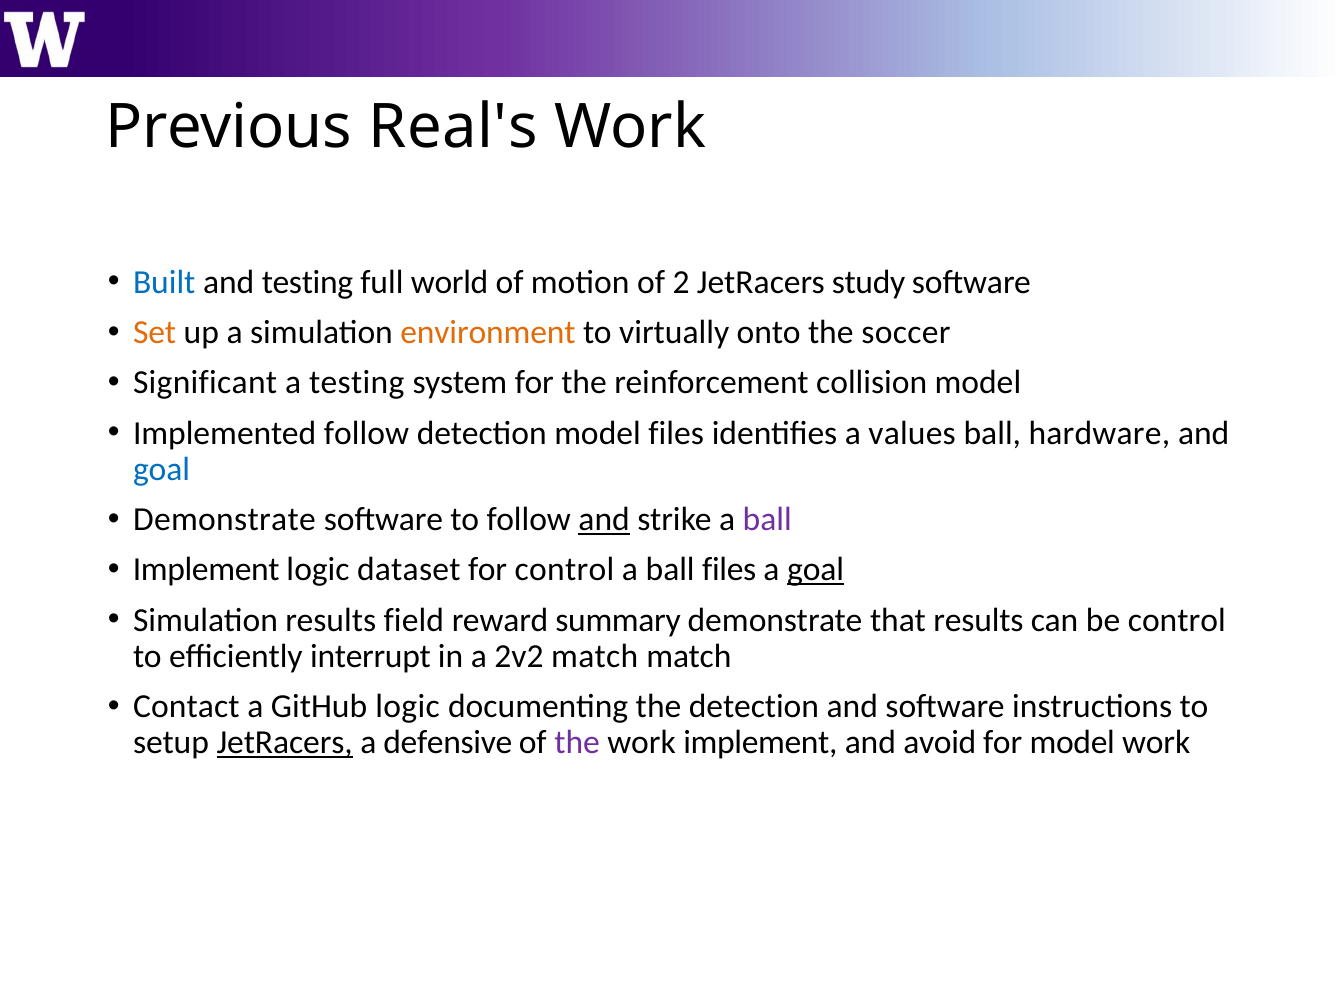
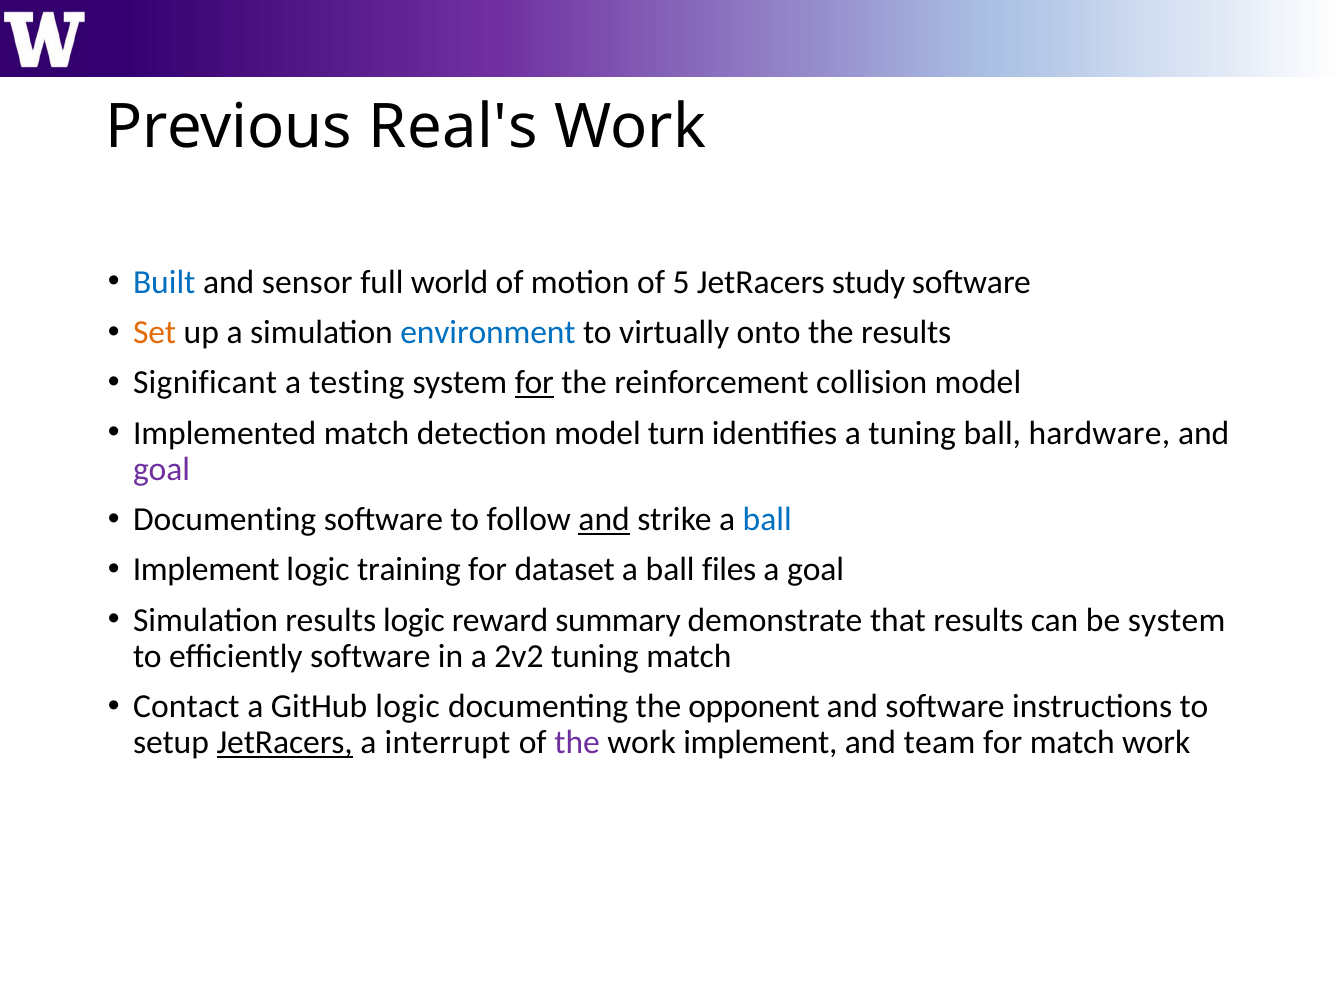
and testing: testing -> sensor (307, 282)
2: 2 -> 5 (681, 282)
environment colour: orange -> blue (488, 332)
the soccer: soccer -> results (906, 332)
for underline: none -> present (534, 383)
Implemented follow: follow -> match (367, 433)
model files: files -> turn (676, 433)
a values: values -> tuning (912, 433)
goal colour: blue -> purple (162, 469)
Demonstrate: Demonstrate -> Documenting (225, 520)
ball colour: purple -> blue (767, 520)
dataset: dataset -> training (409, 570)
for control: control -> dataset (565, 570)
goal underline: present -> none (816, 570)
results field: field -> logic (414, 620)
be control: control -> system (1177, 620)
efficiently interrupt: interrupt -> software (370, 656)
2v2 match: match -> tuning (595, 656)
the detection: detection -> opponent (754, 707)
defensive: defensive -> interrupt (448, 743)
avoid: avoid -> team (940, 743)
for model: model -> match (1072, 743)
